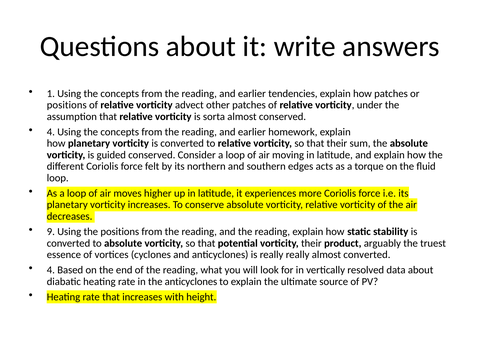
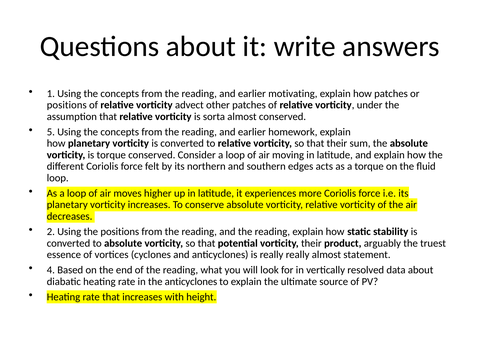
tendencies: tendencies -> motivating (293, 94)
4: 4 -> 5 (51, 132)
is guided: guided -> torque (111, 155)
9: 9 -> 2 (51, 232)
almost converted: converted -> statement (367, 255)
